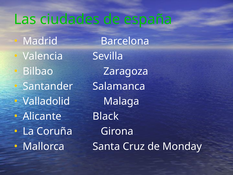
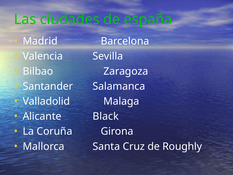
Monday: Monday -> Roughly (182, 146)
